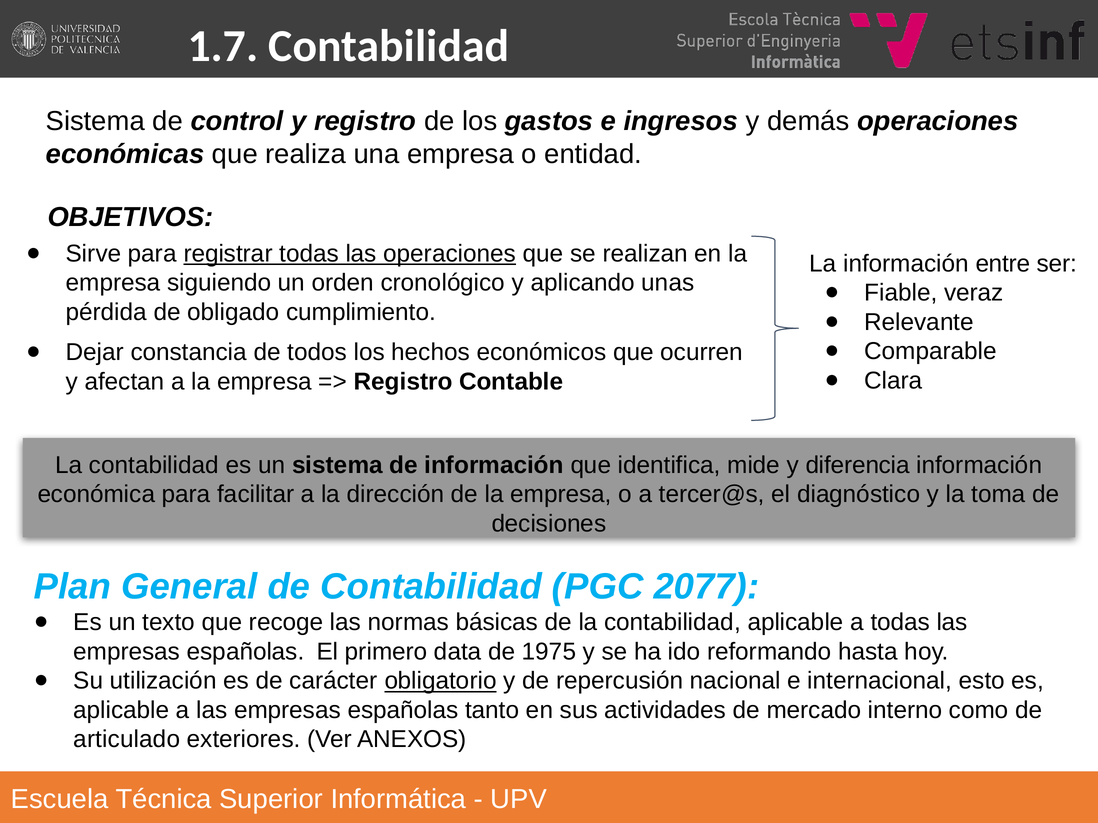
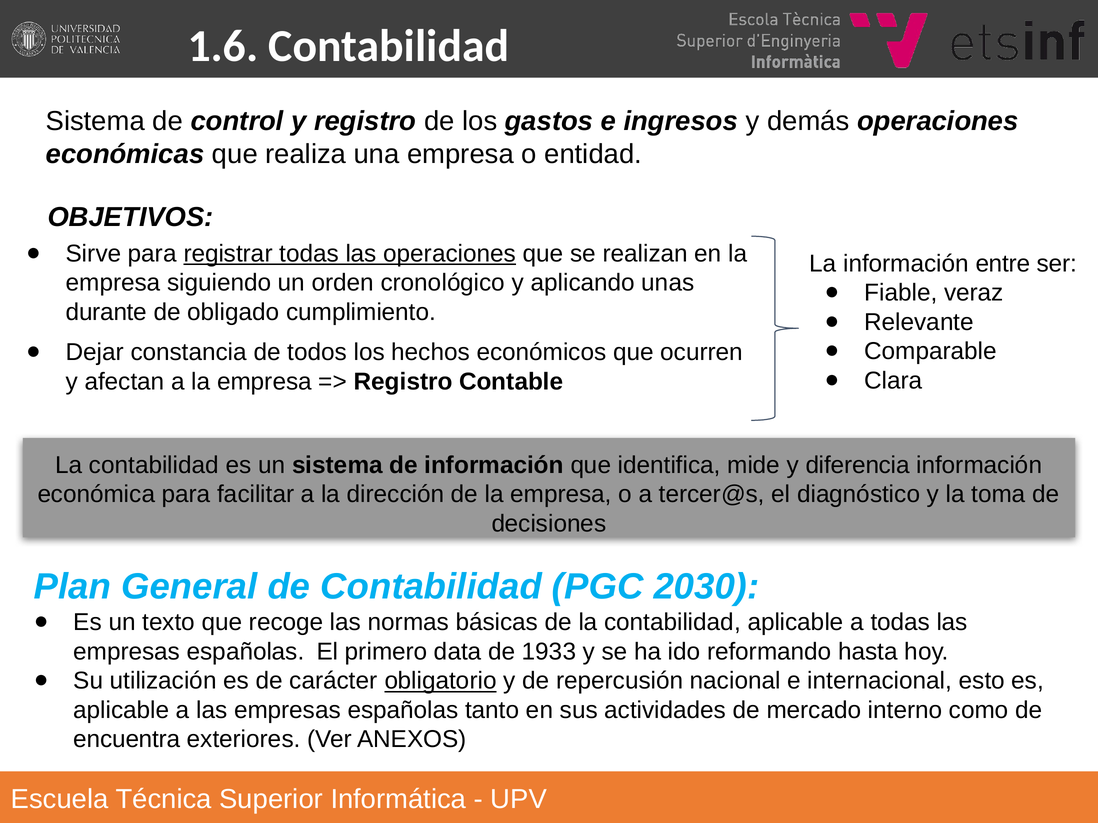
1.7: 1.7 -> 1.6 (223, 46)
pérdida: pérdida -> durante (106, 312)
2077: 2077 -> 2030 (706, 587)
1975: 1975 -> 1933 (549, 652)
articulado: articulado -> encuentra (127, 740)
